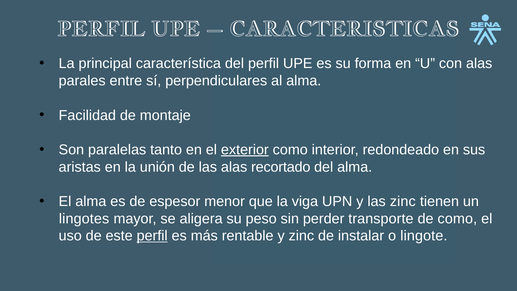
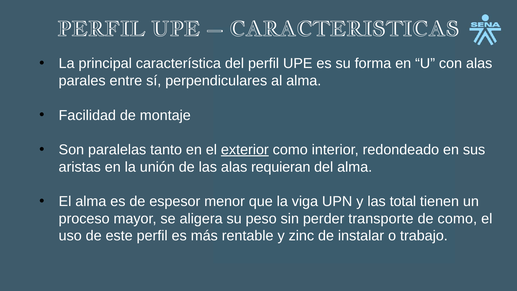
recortado: recortado -> requieran (281, 167)
las zinc: zinc -> total (403, 201)
lingotes: lingotes -> proceso (84, 219)
perfil underline: present -> none (152, 236)
lingote: lingote -> trabajo (424, 236)
